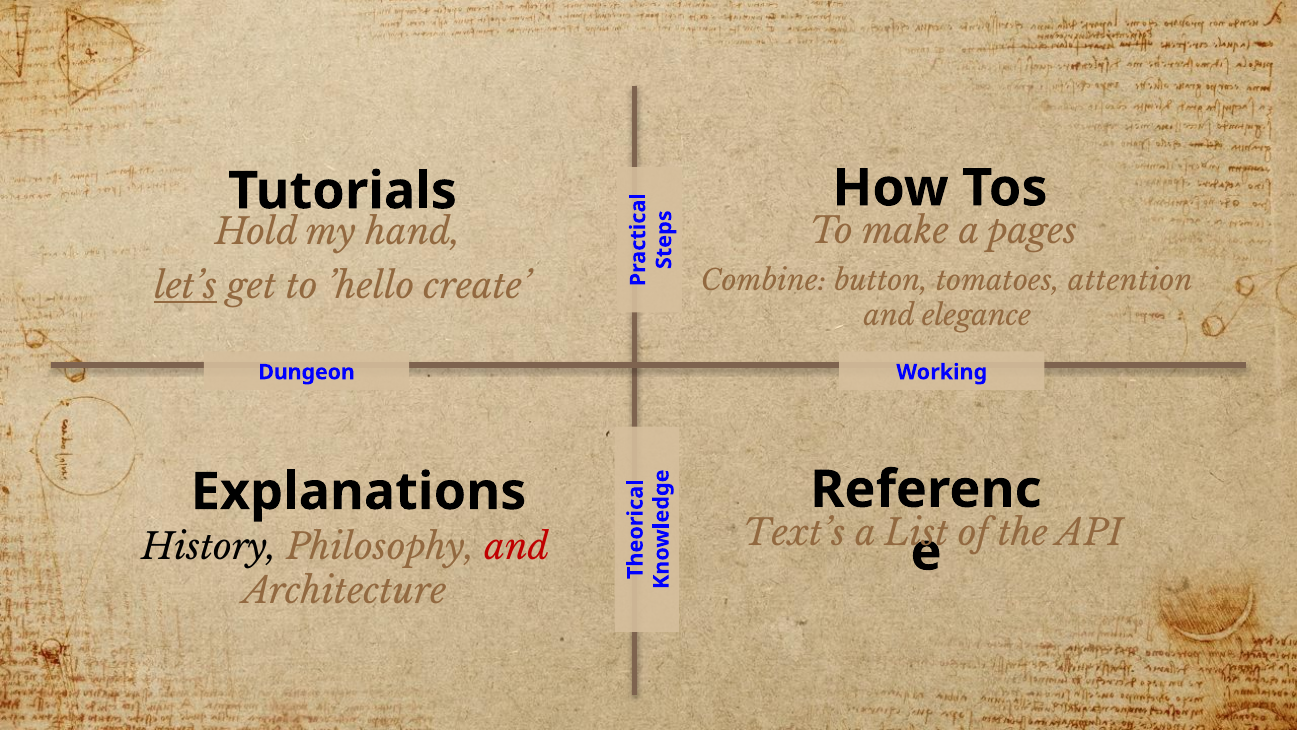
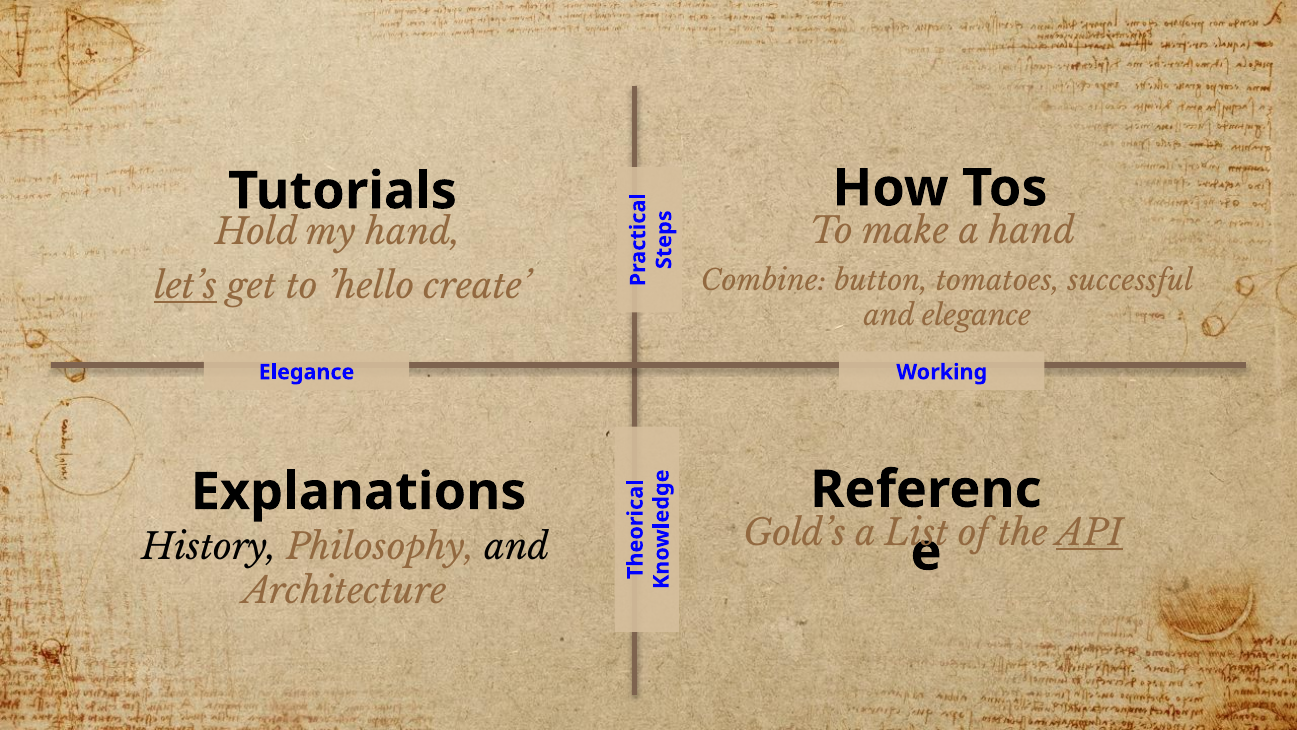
a pages: pages -> hand (1032, 232)
attention: attention -> successful (1131, 281)
Dungeon: Dungeon -> Elegance (306, 372)
Text’s: Text’s -> Gold’s (795, 533)
API underline: none -> present (1090, 533)
and colour: red -> black (517, 548)
